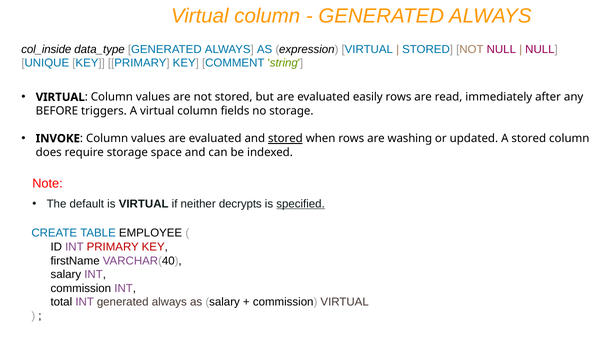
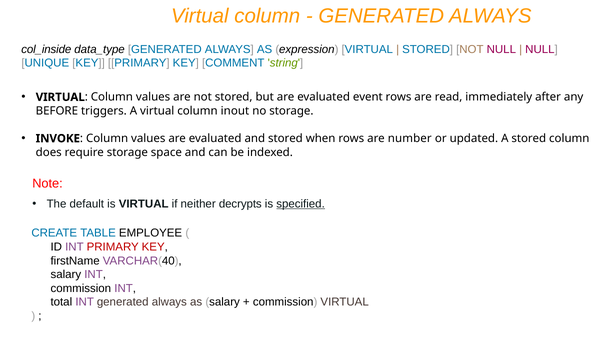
easily: easily -> event (368, 97)
fields: fields -> inout (235, 111)
stored underline: present -> none (285, 138)
washing: washing -> number (410, 138)
